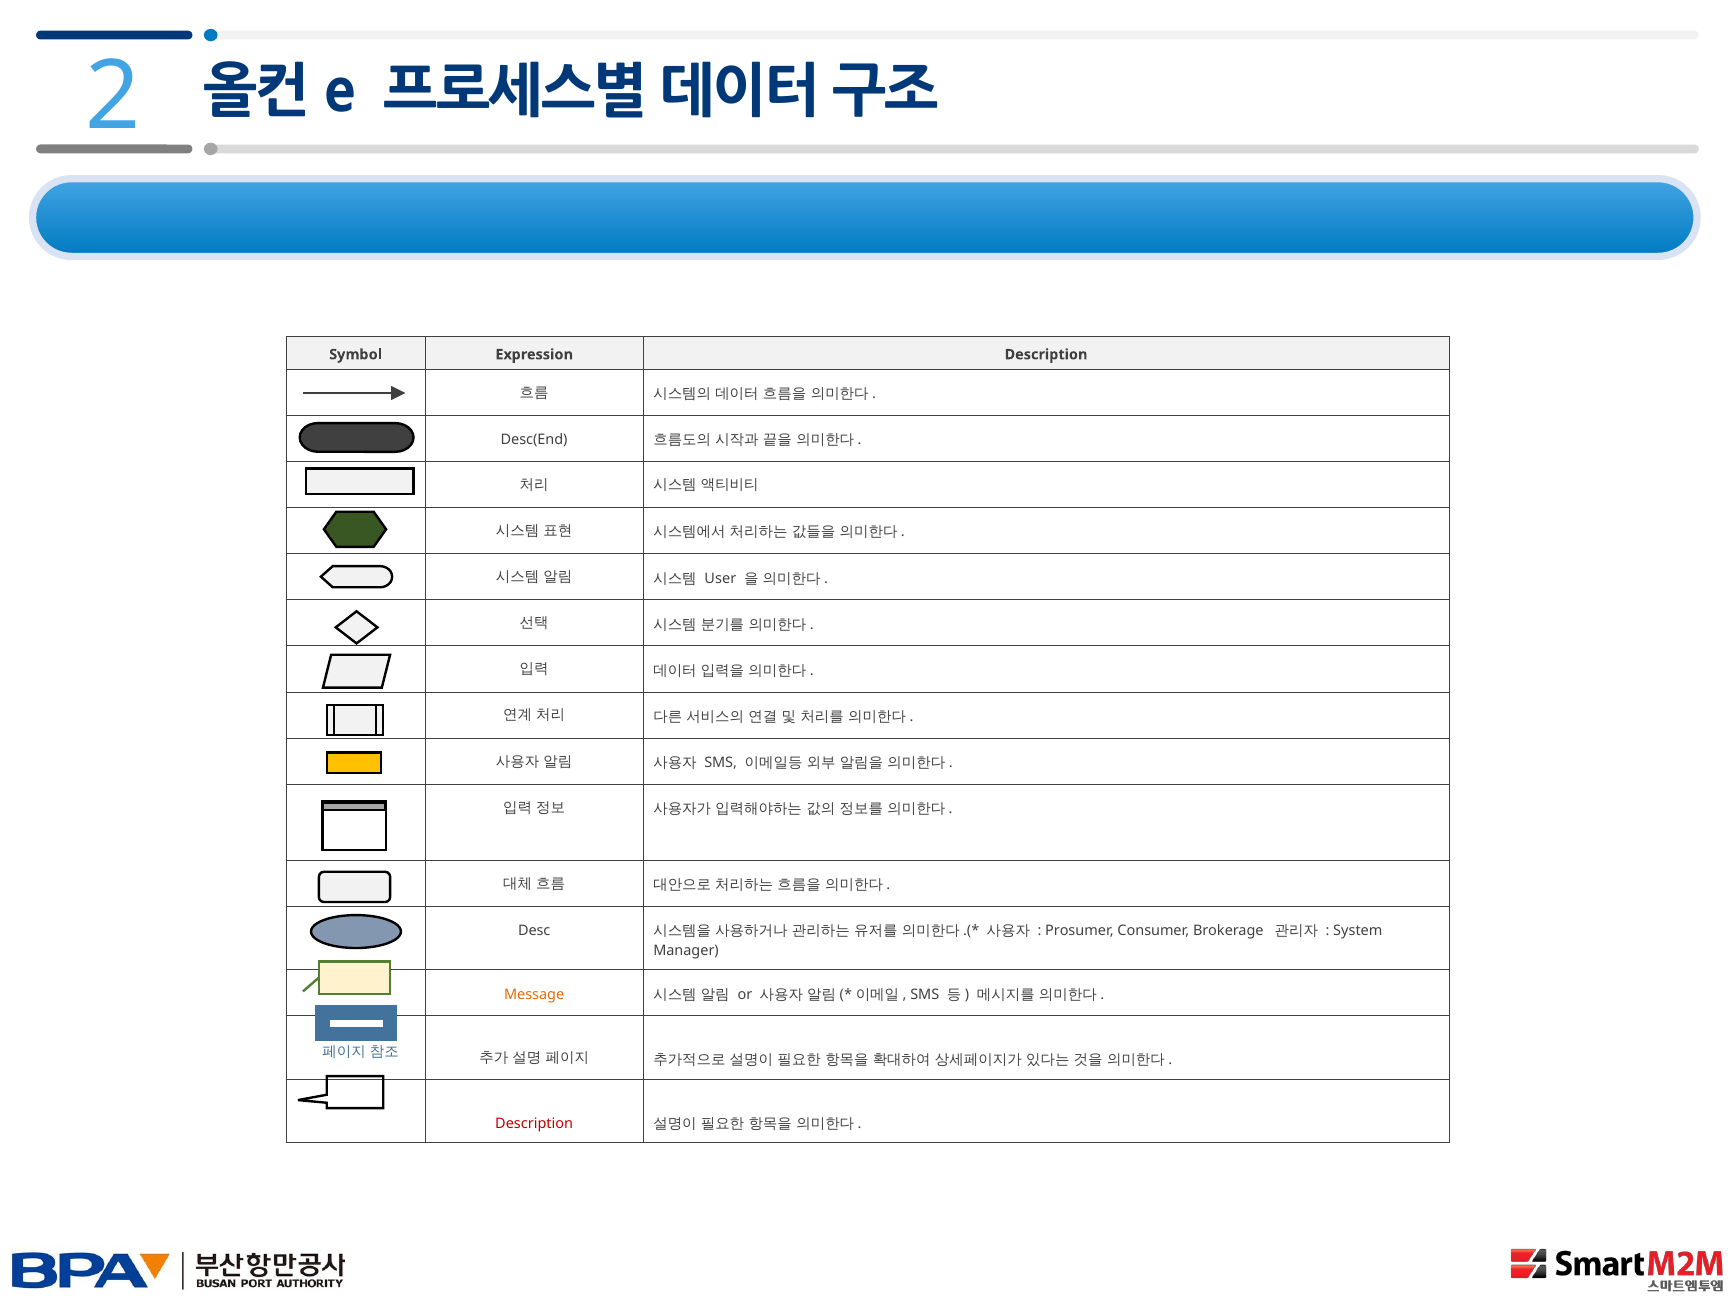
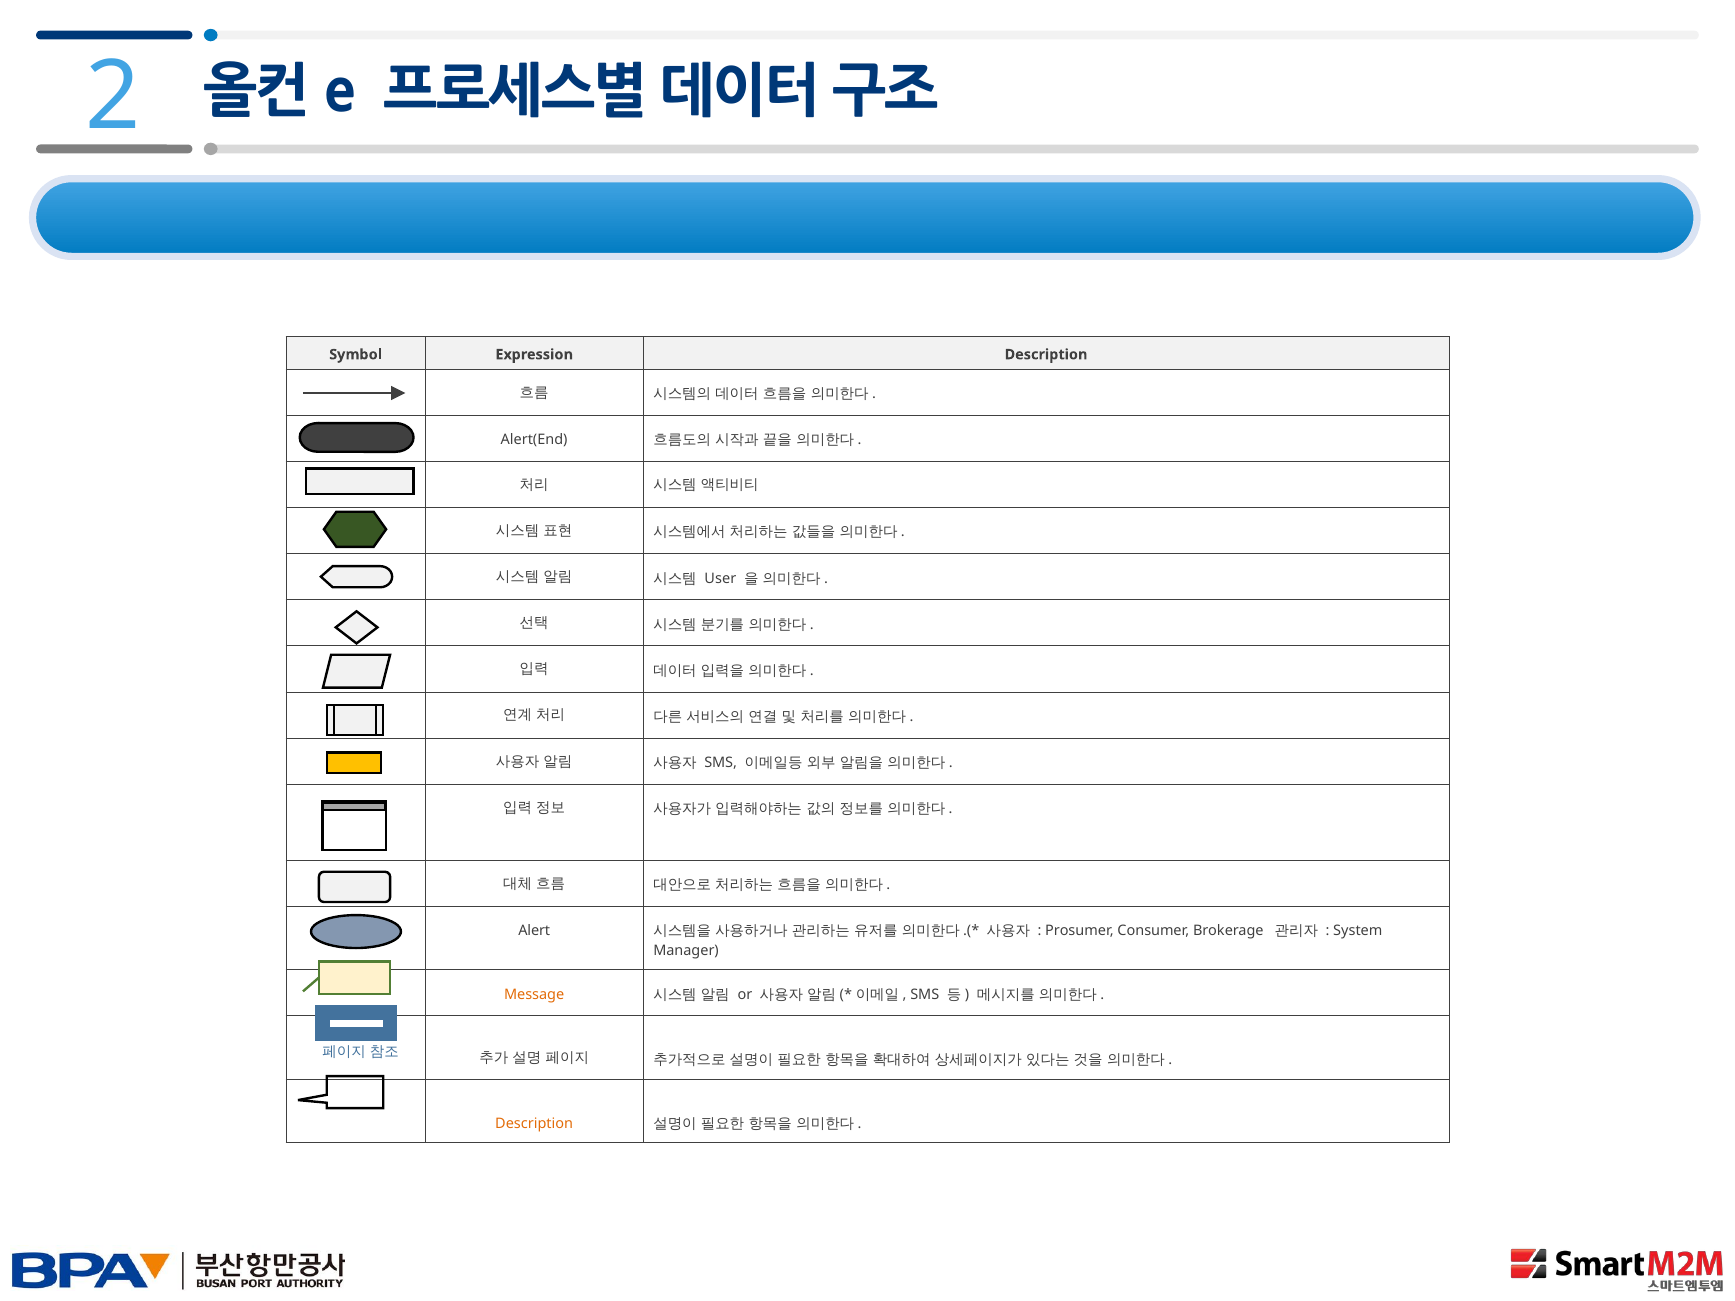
Desc(End: Desc(End -> Alert(End (534, 440)
Desc: Desc -> Alert (534, 931)
Description colour: red -> orange (534, 1124)
